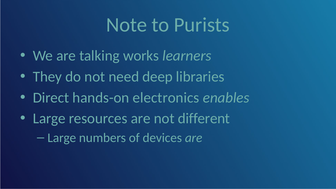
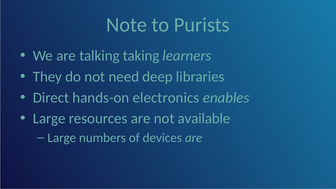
works: works -> taking (141, 56)
different: different -> available (204, 119)
